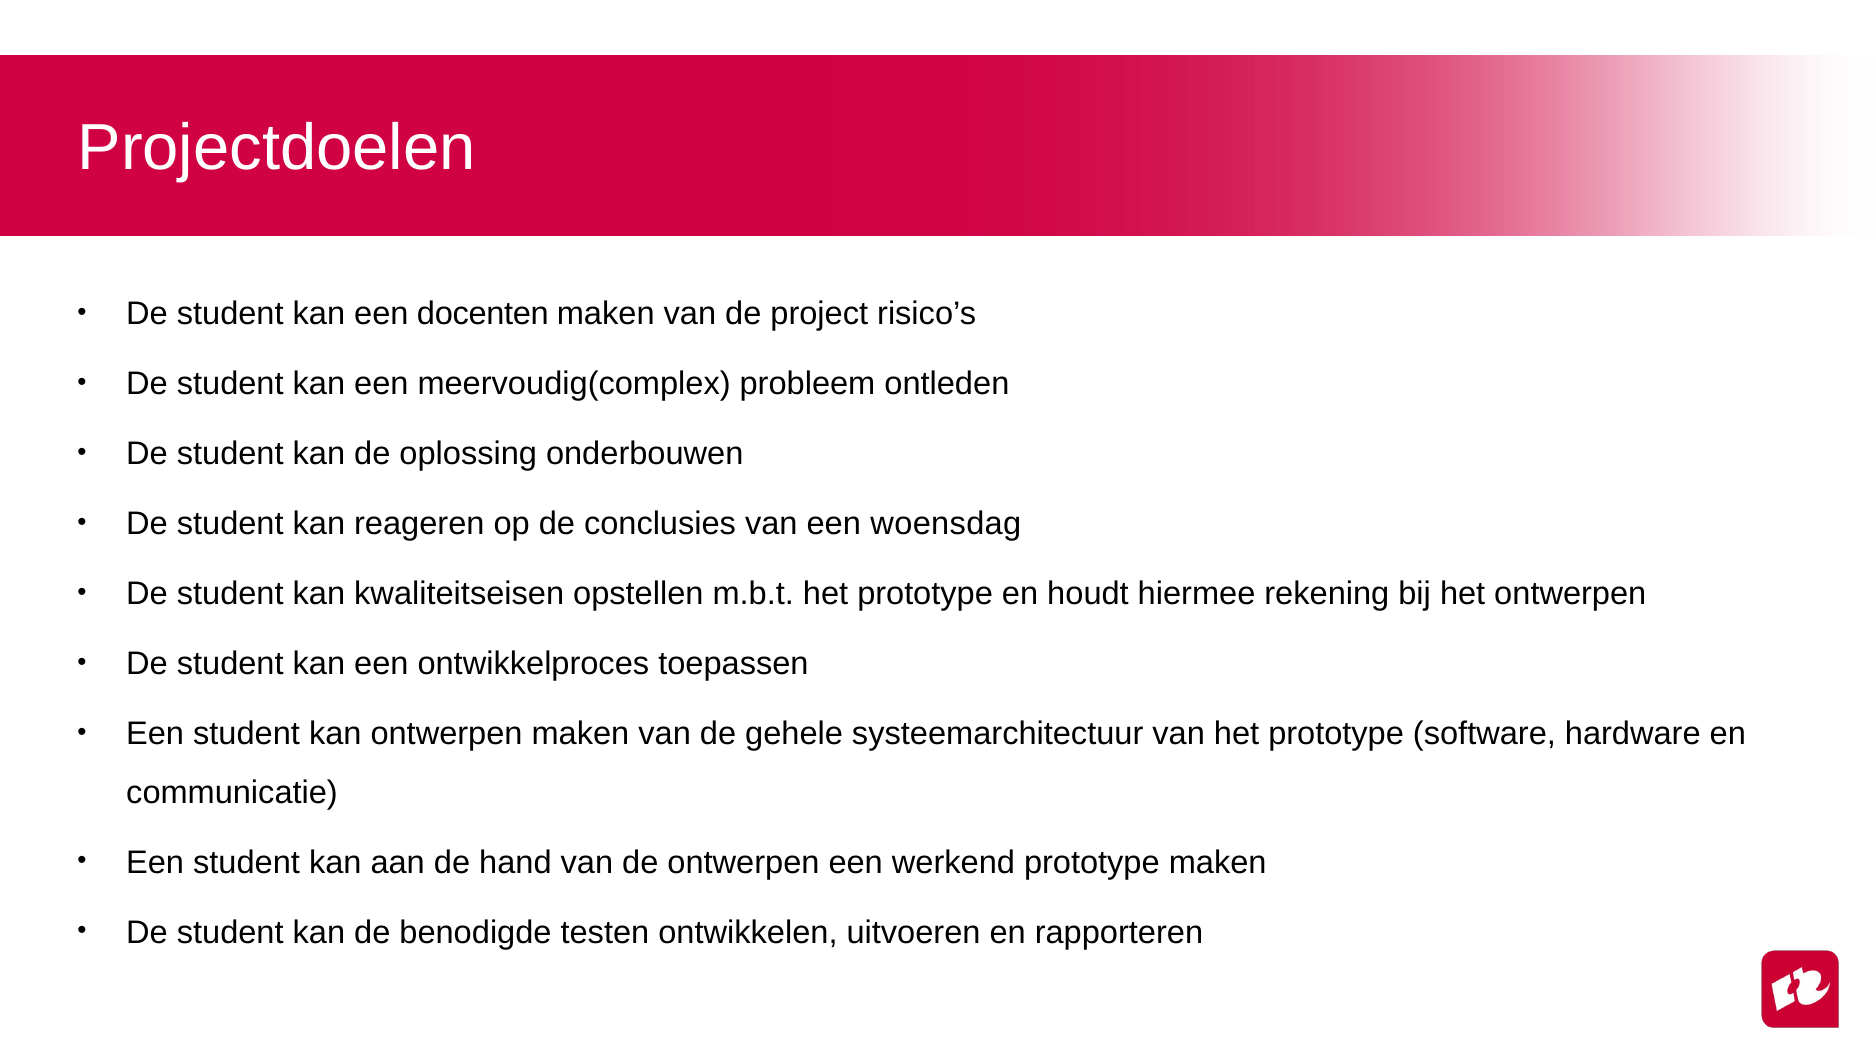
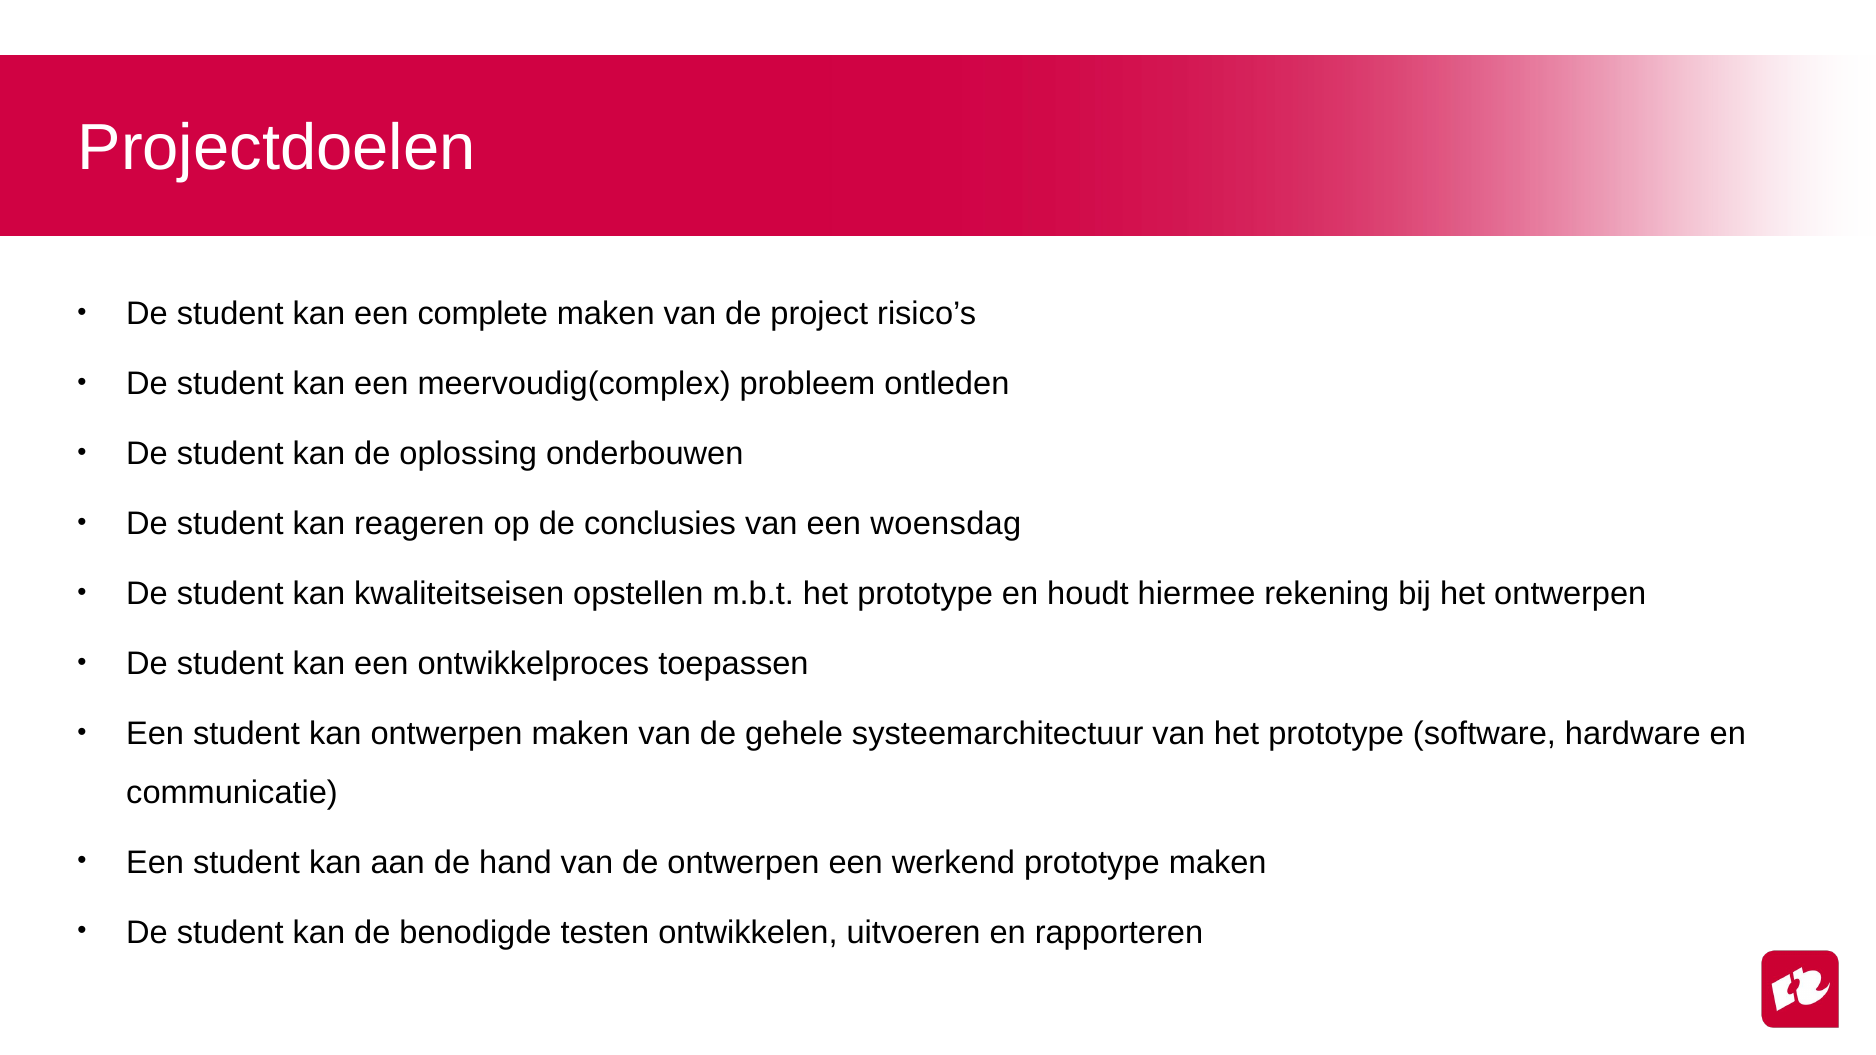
docenten: docenten -> complete (483, 314)
